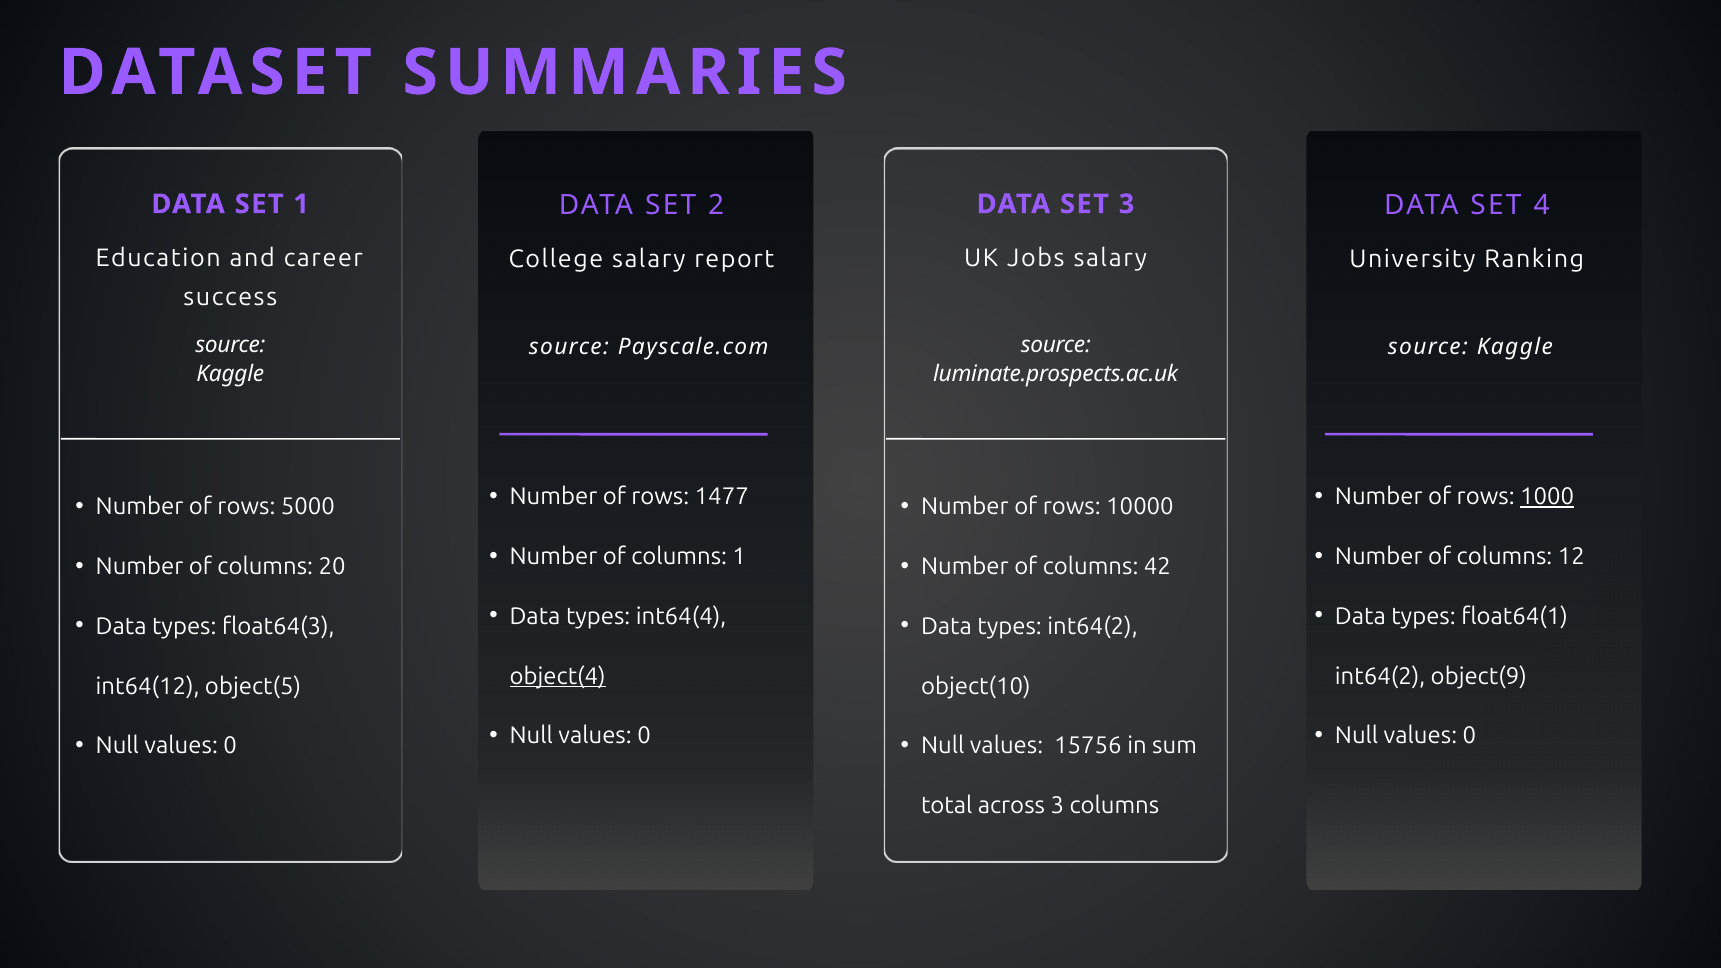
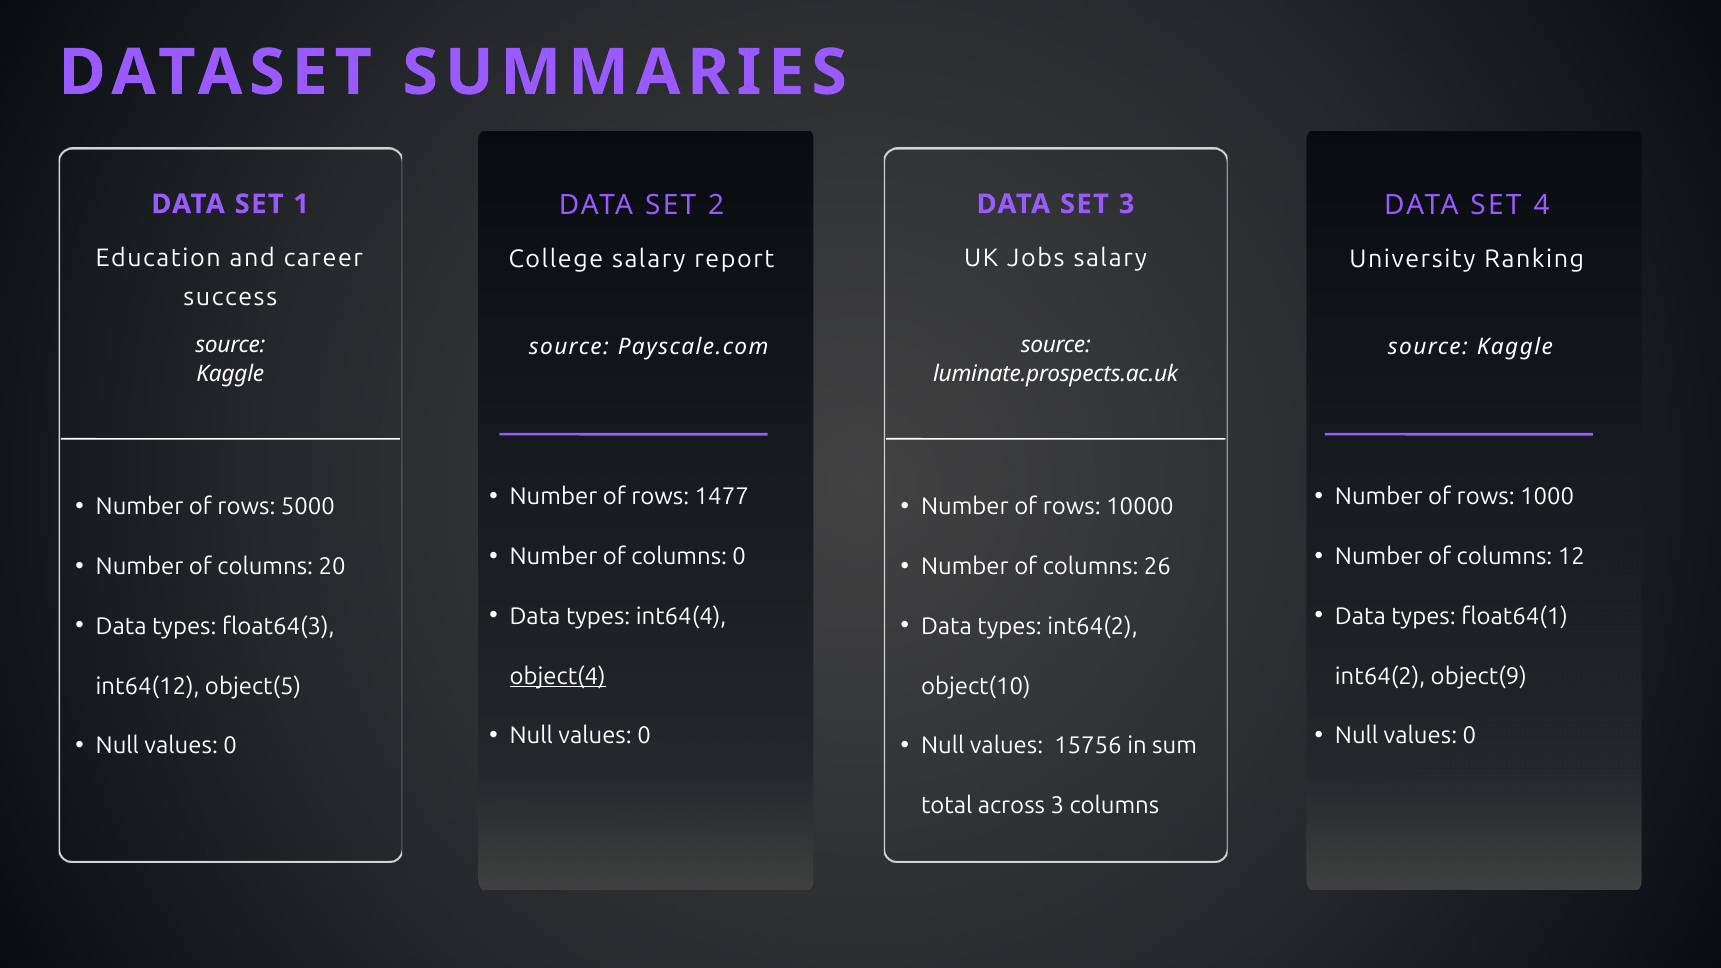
1000 underline: present -> none (1547, 497)
columns 1: 1 -> 0 (739, 557)
42: 42 -> 26 (1157, 567)
